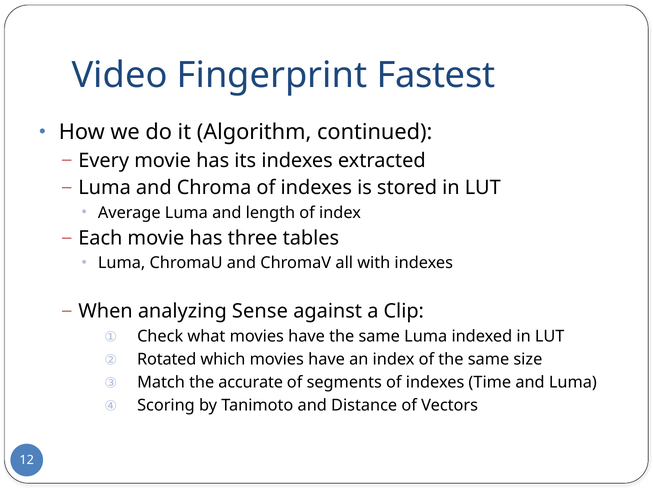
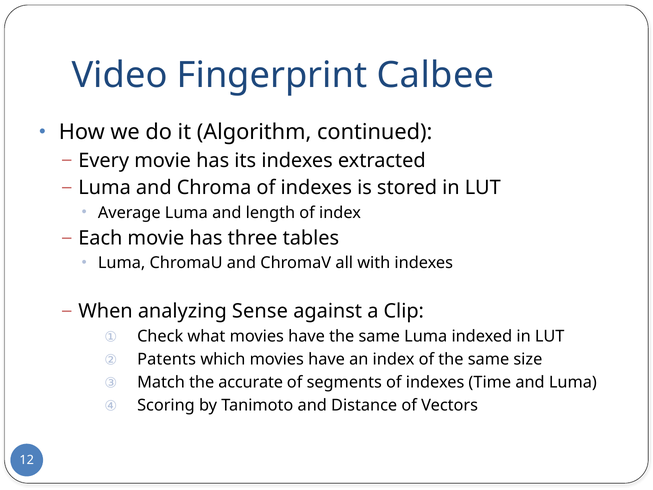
Fastest: Fastest -> Calbee (436, 75)
Rotated: Rotated -> Patents (167, 359)
